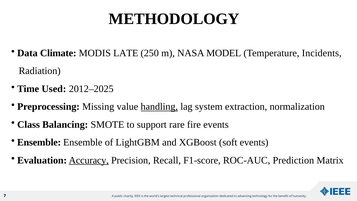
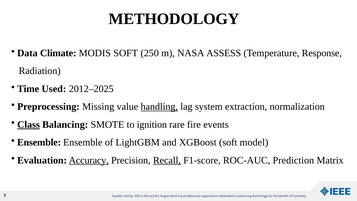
MODIS LATE: LATE -> SOFT (126, 53)
MODEL: MODEL -> ASSESS (224, 53)
Incidents: Incidents -> Response (322, 53)
Class underline: none -> present (29, 124)
support: support -> ignition (152, 124)
soft events: events -> model (254, 142)
Recall underline: none -> present (167, 160)
